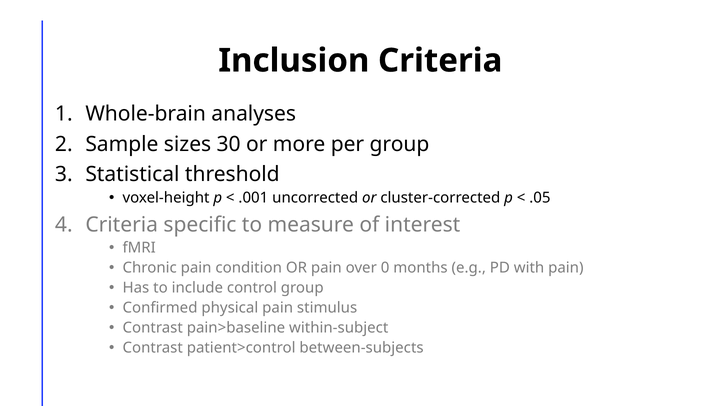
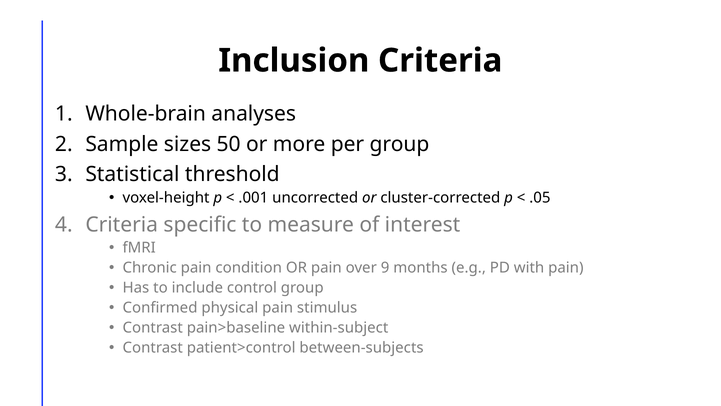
30: 30 -> 50 (229, 144)
0: 0 -> 9 (385, 268)
